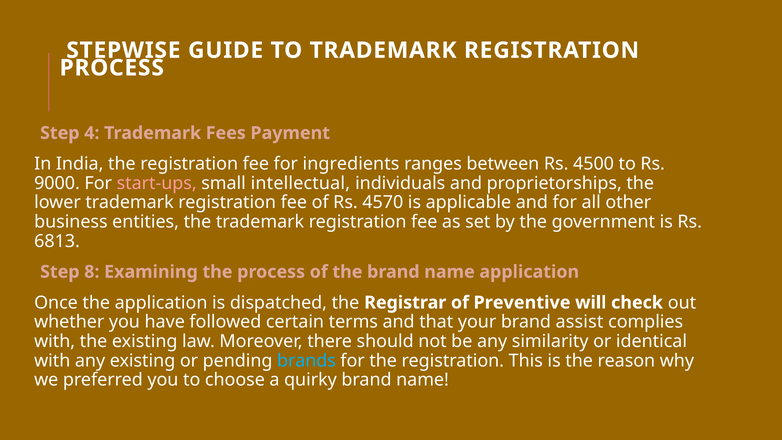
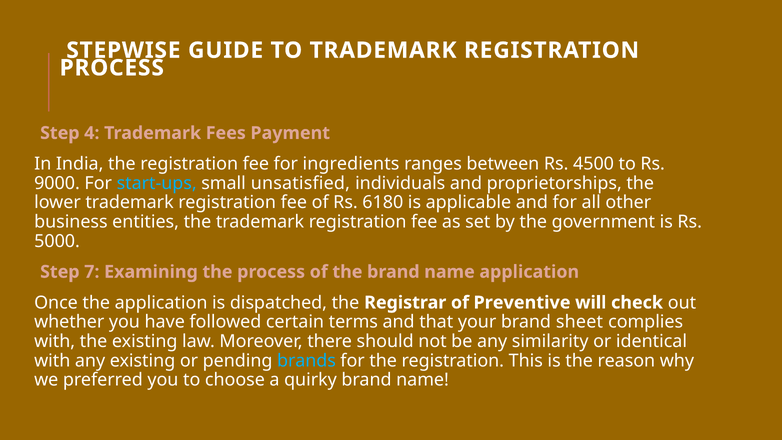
start-ups colour: pink -> light blue (157, 183)
intellectual: intellectual -> unsatisfied (300, 183)
4570: 4570 -> 6180 (383, 202)
6813: 6813 -> 5000 (57, 241)
8: 8 -> 7 (92, 272)
assist: assist -> sheet (579, 322)
